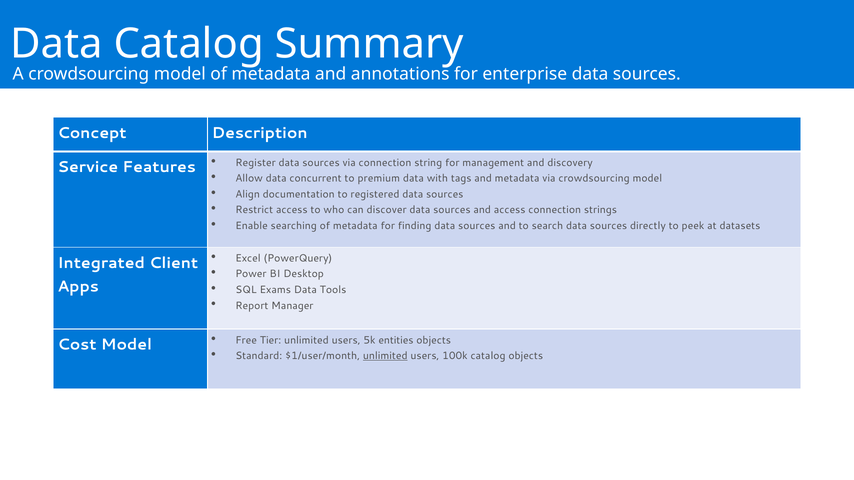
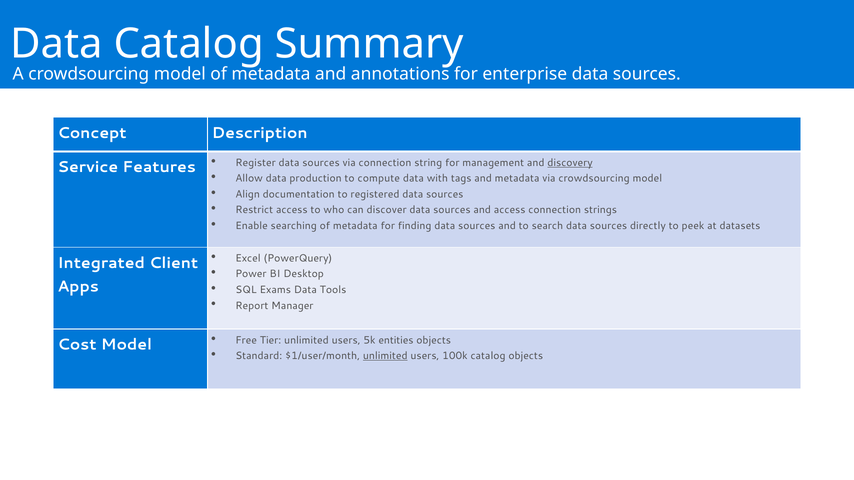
discovery underline: none -> present (570, 163)
concurrent: concurrent -> production (316, 179)
premium: premium -> compute (379, 179)
